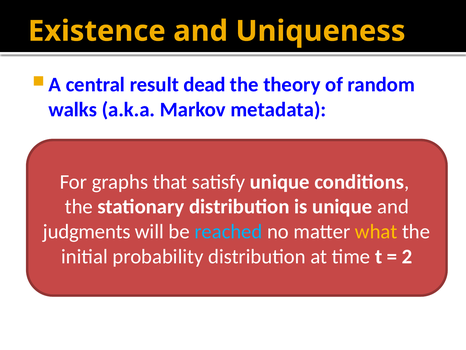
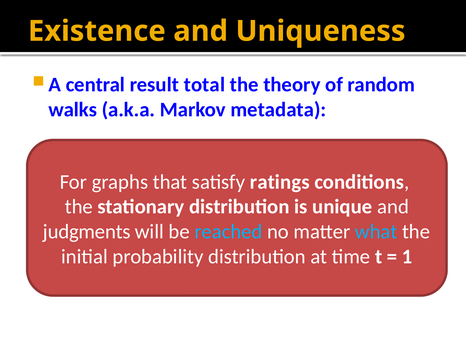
dead: dead -> total (204, 85)
satisfy unique: unique -> ratings (280, 182)
what colour: yellow -> light blue (376, 231)
2: 2 -> 1 (407, 256)
